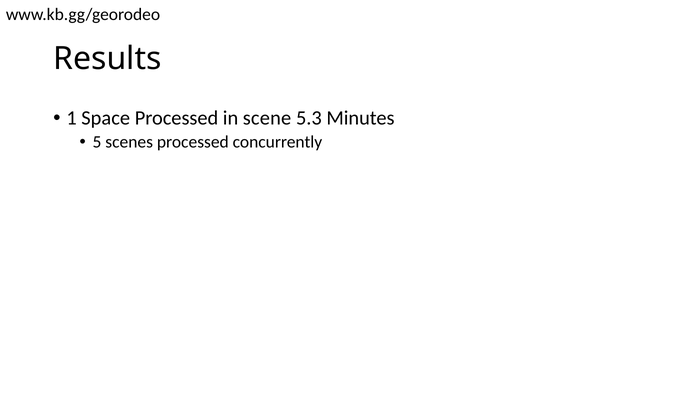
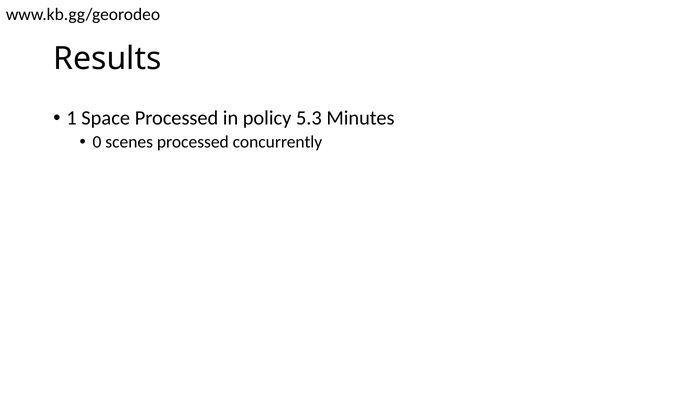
scene: scene -> policy (267, 118)
5: 5 -> 0 (97, 142)
